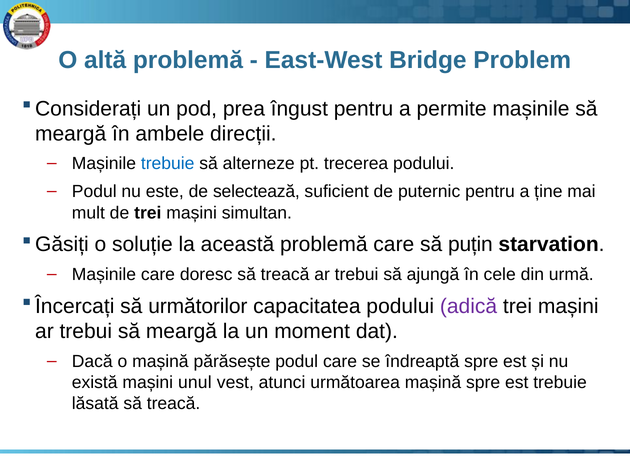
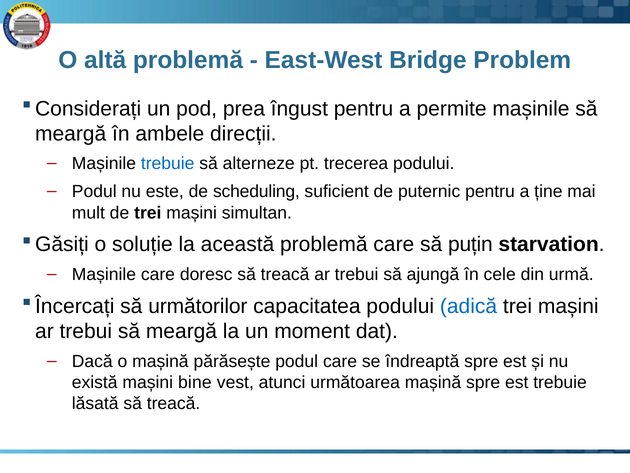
selectează: selectează -> scheduling (256, 192)
adică colour: purple -> blue (469, 306)
unul: unul -> bine (195, 382)
